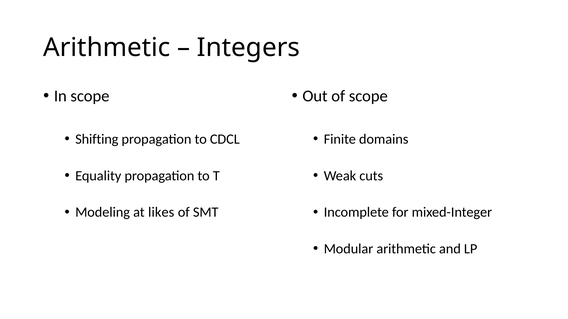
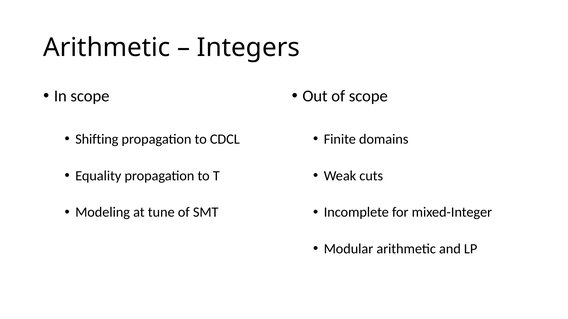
likes: likes -> tune (161, 213)
